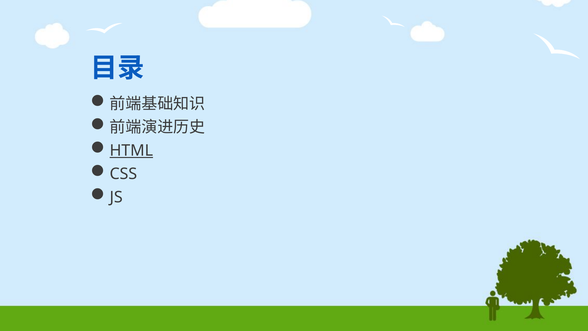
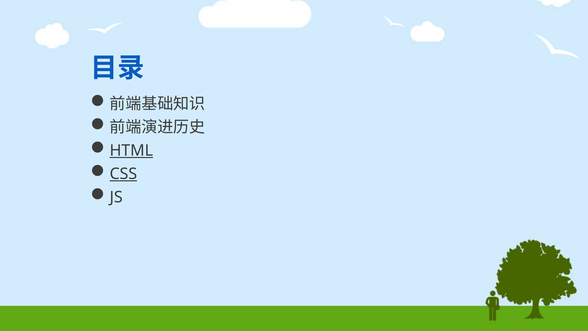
CSS underline: none -> present (123, 174)
